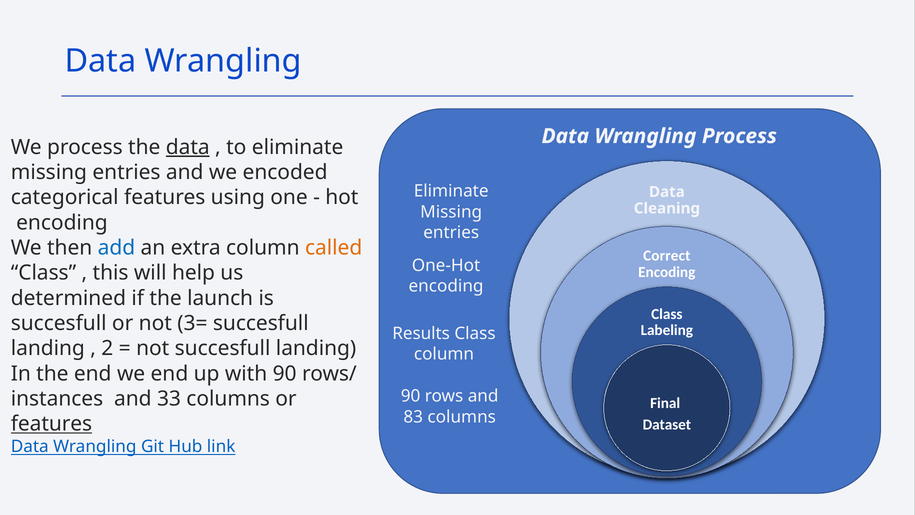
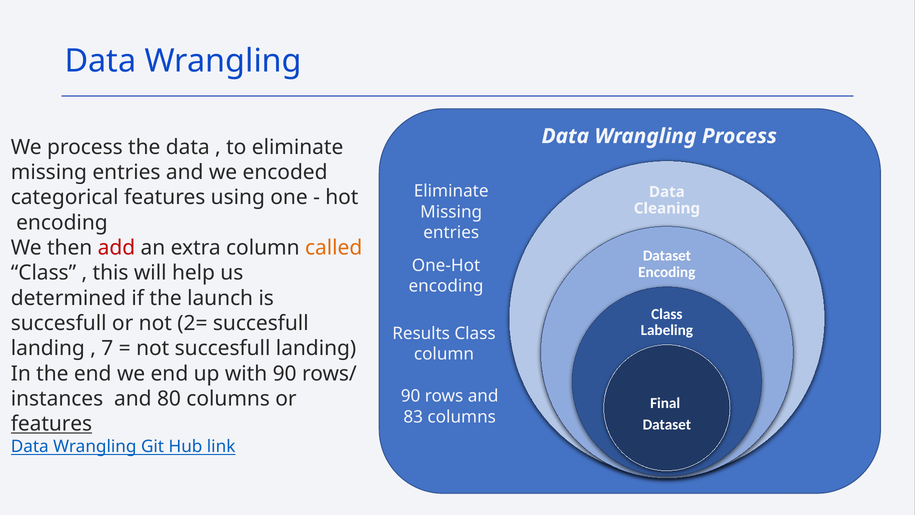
data underline: present -> none (188, 147)
add colour: blue -> red (116, 248)
Correct: Correct -> Dataset (667, 256)
3=: 3= -> 2= (192, 323)
2: 2 -> 7 (107, 348)
33: 33 -> 80 (169, 399)
